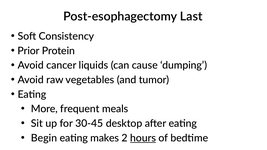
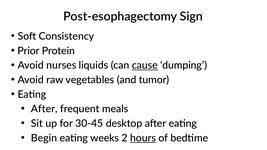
Last: Last -> Sign (191, 17)
cancer: cancer -> nurses (61, 65)
cause underline: none -> present (145, 65)
More: More -> After (44, 109)
makes: makes -> weeks (105, 138)
